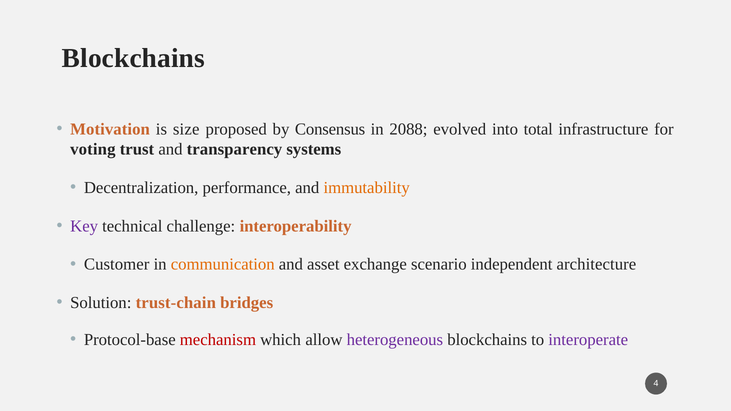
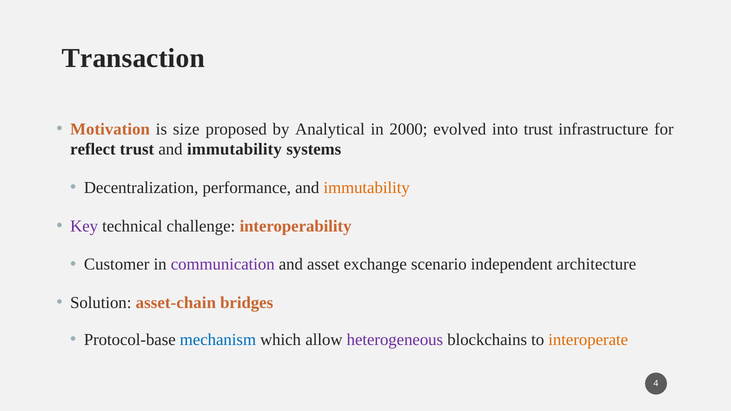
Blockchains: Blockchains -> Transaction (133, 58)
Consensus: Consensus -> Analytical (330, 129)
2088: 2088 -> 2000 (408, 129)
into total: total -> trust (538, 129)
voting: voting -> reflect (93, 149)
trust and transparency: transparency -> immutability (234, 149)
communication colour: orange -> purple (223, 265)
trust-chain: trust-chain -> asset-chain (176, 303)
mechanism colour: red -> blue (218, 340)
interoperate colour: purple -> orange (588, 340)
